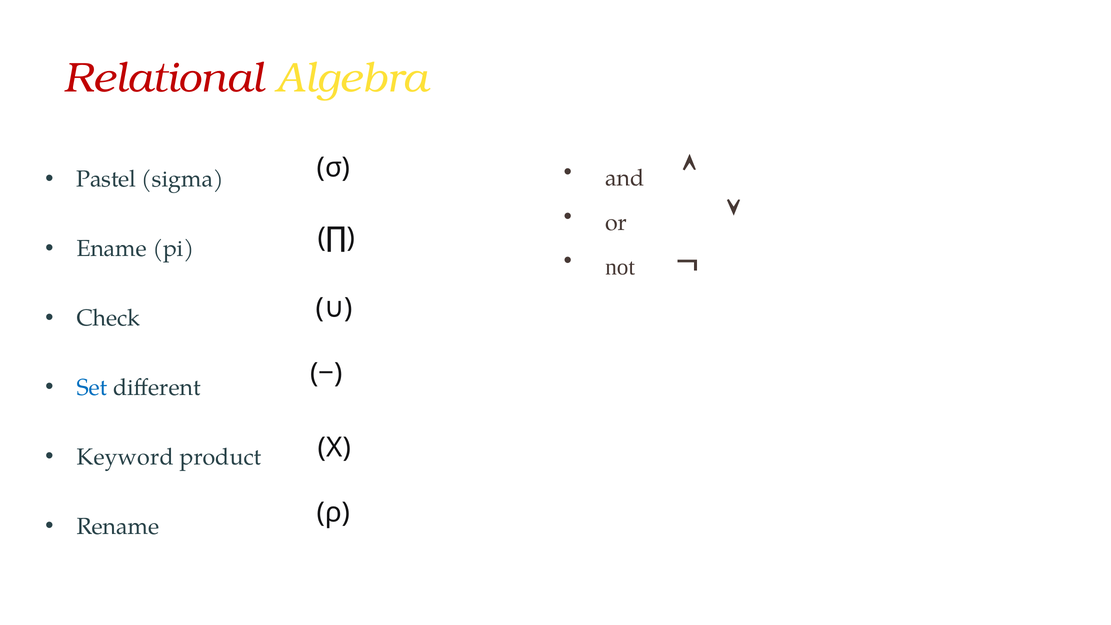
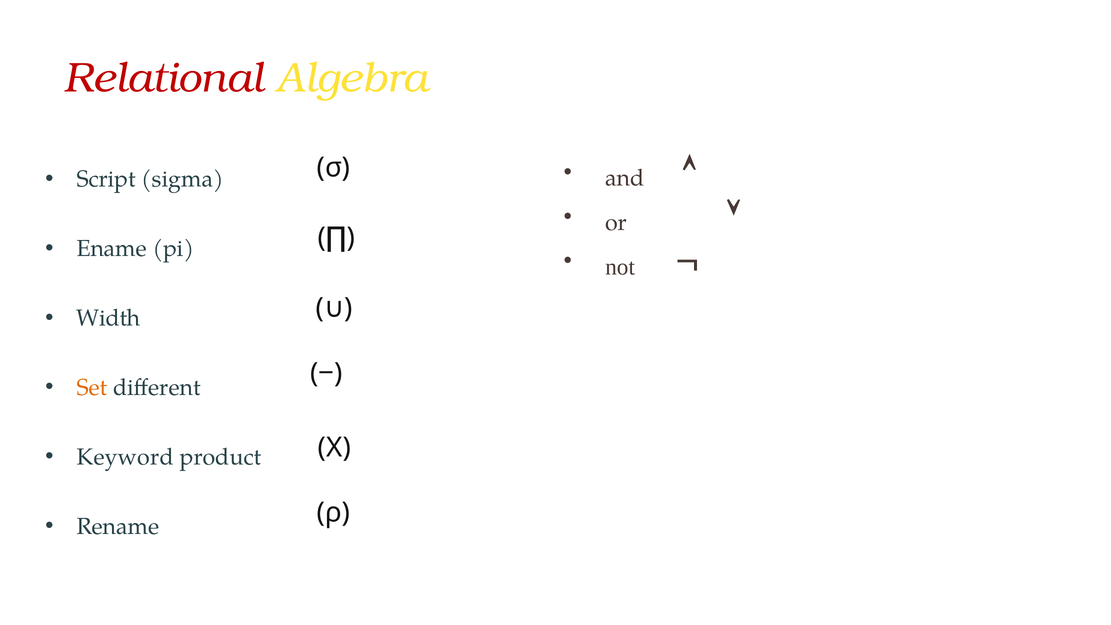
Pastel: Pastel -> Script (106, 179)
Check: Check -> Width (108, 318)
Set colour: blue -> orange (92, 388)
